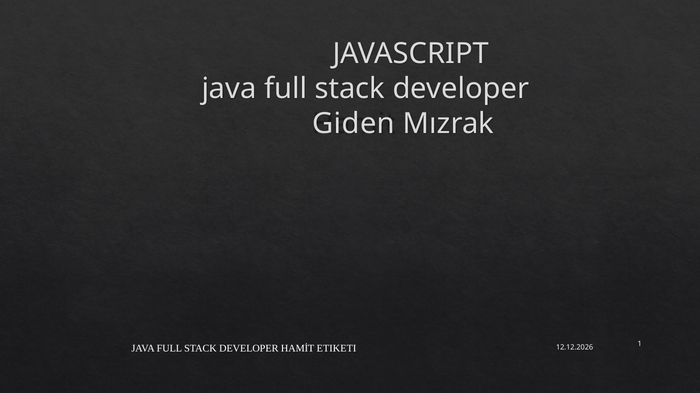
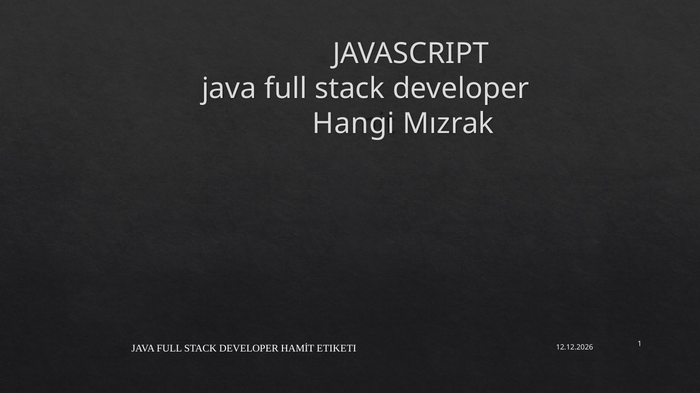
Giden: Giden -> Hangi (354, 124)
